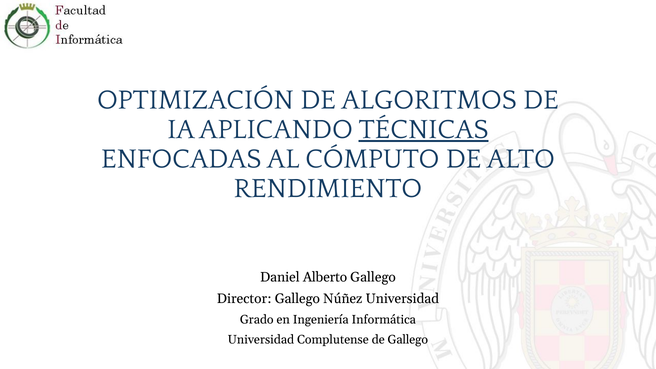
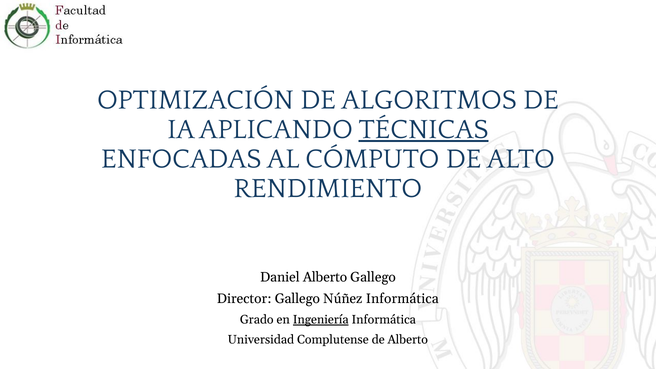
Núñez Universidad: Universidad -> Informática (402, 299)
Ingeniería underline: none -> present (321, 320)
de Gallego: Gallego -> Alberto (408, 340)
